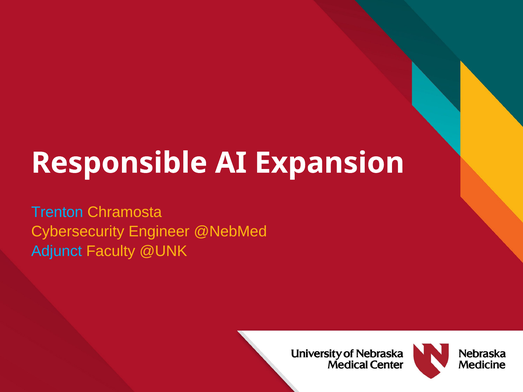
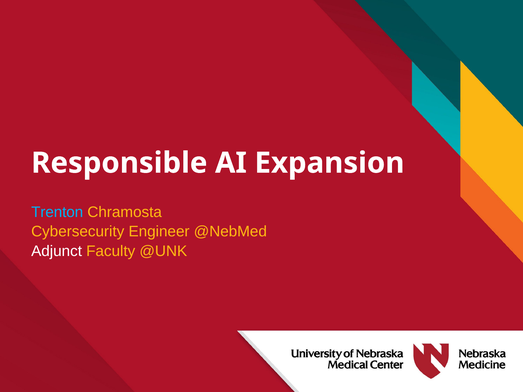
Adjunct colour: light blue -> white (57, 251)
